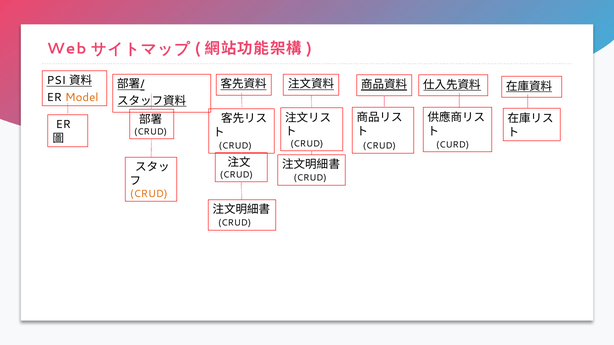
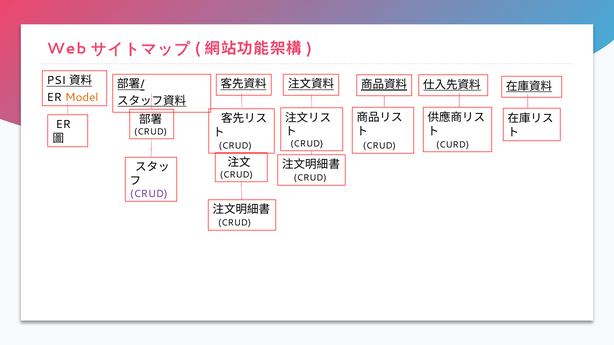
CRUD colour: orange -> purple (149, 194)
